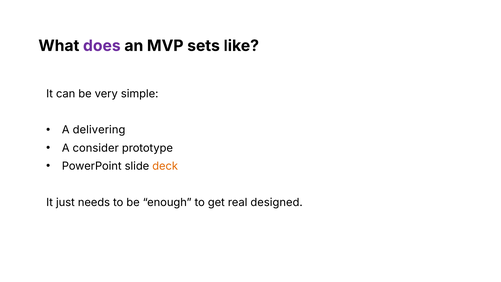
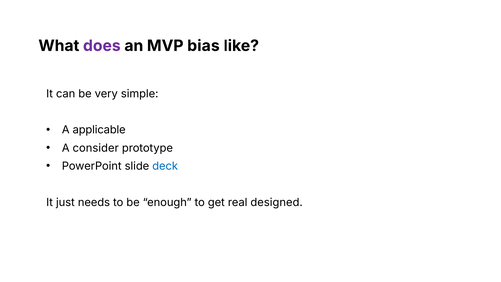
sets: sets -> bias (203, 46)
delivering: delivering -> applicable (99, 130)
deck colour: orange -> blue (165, 166)
